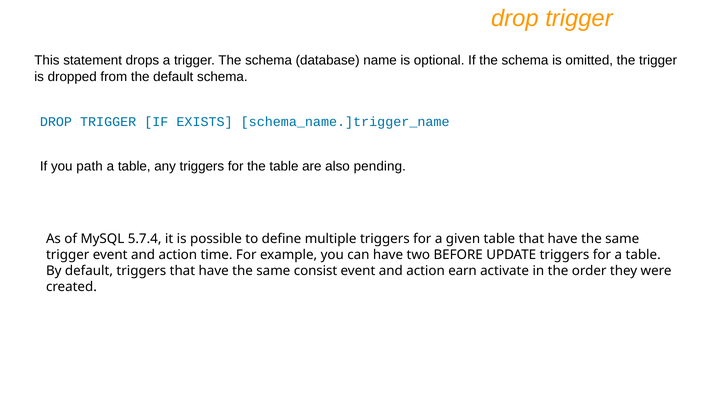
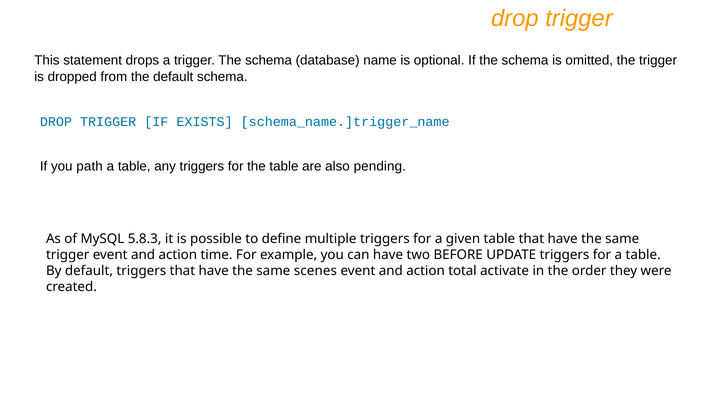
5.7.4: 5.7.4 -> 5.8.3 (145, 239)
consist: consist -> scenes (315, 271)
earn: earn -> total (462, 271)
